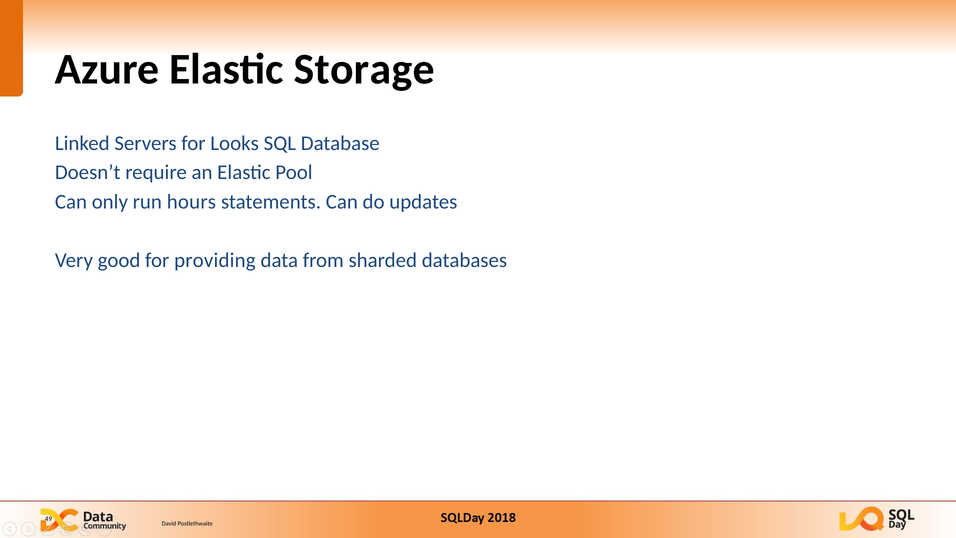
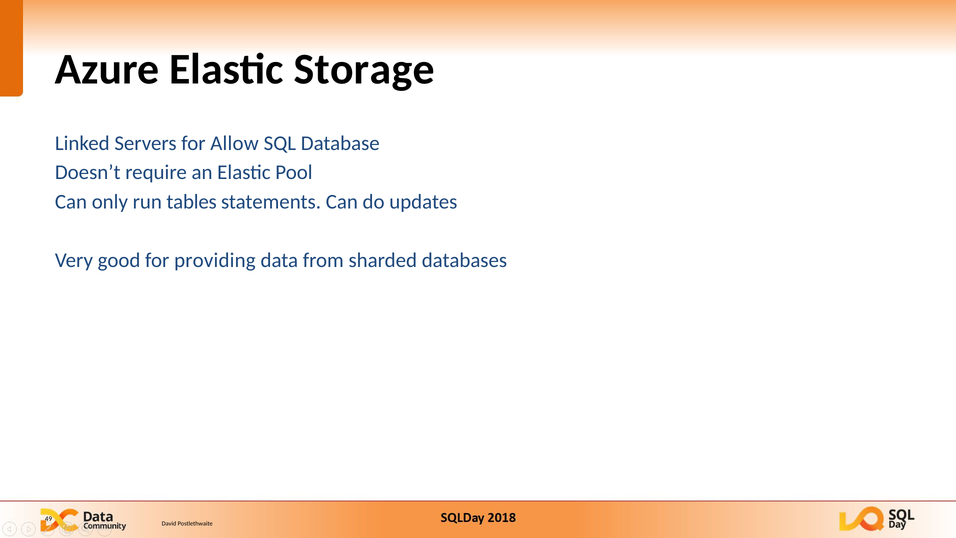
Looks: Looks -> Allow (235, 143)
hours: hours -> tables (192, 202)
